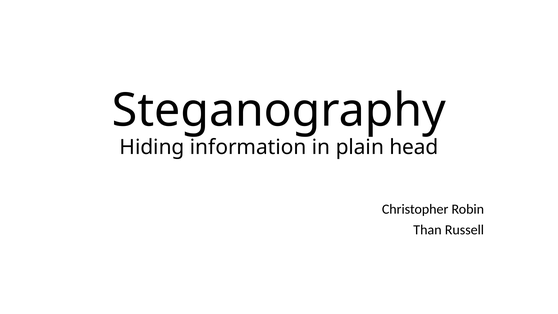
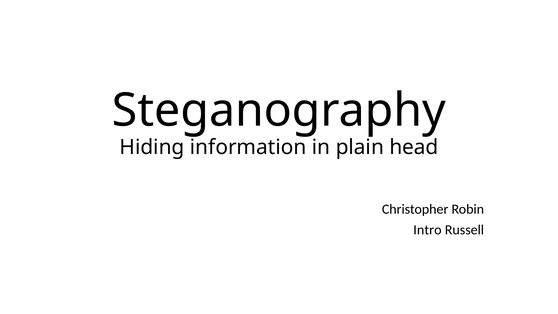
Than: Than -> Intro (427, 230)
